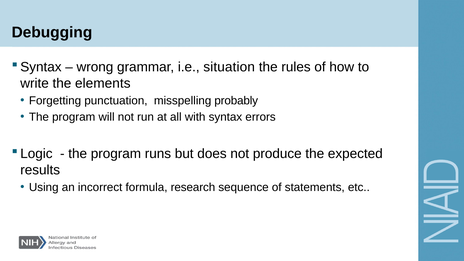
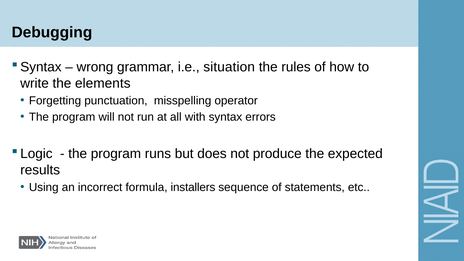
probably: probably -> operator (236, 101)
research: research -> installers (193, 187)
